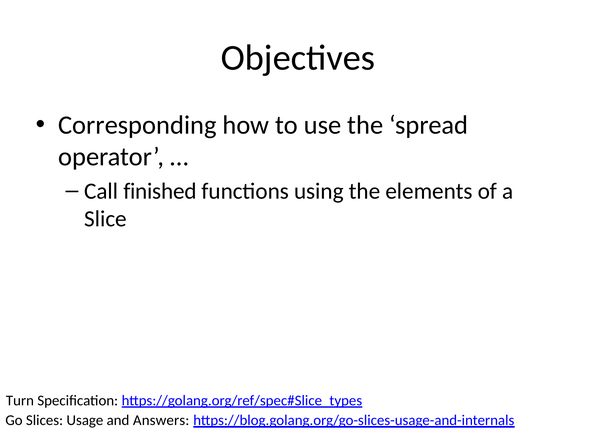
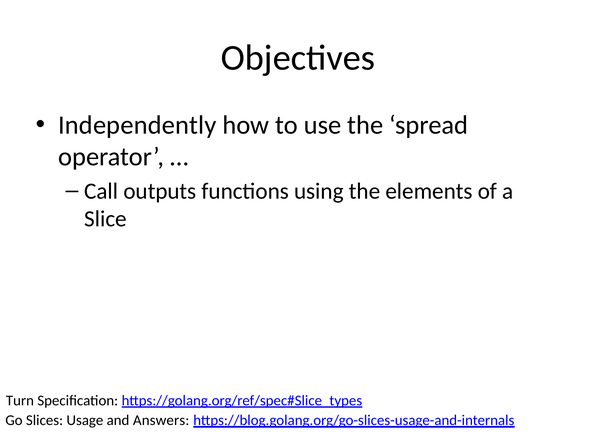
Corresponding: Corresponding -> Independently (137, 125)
finished: finished -> outputs (160, 191)
